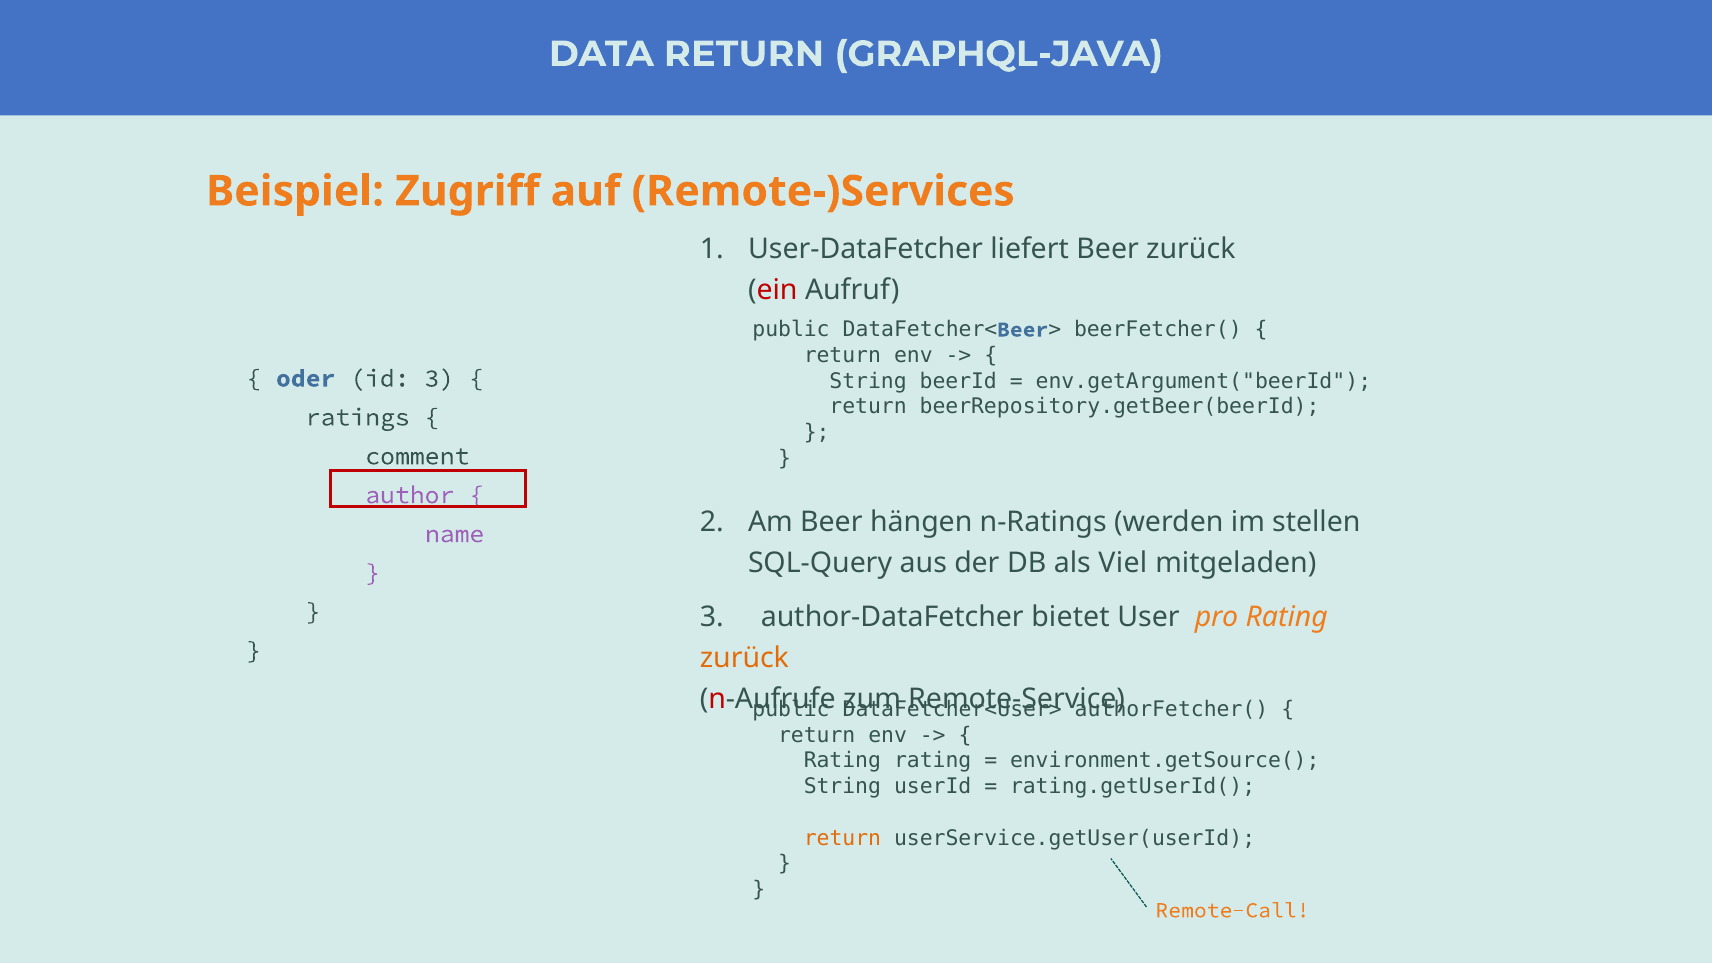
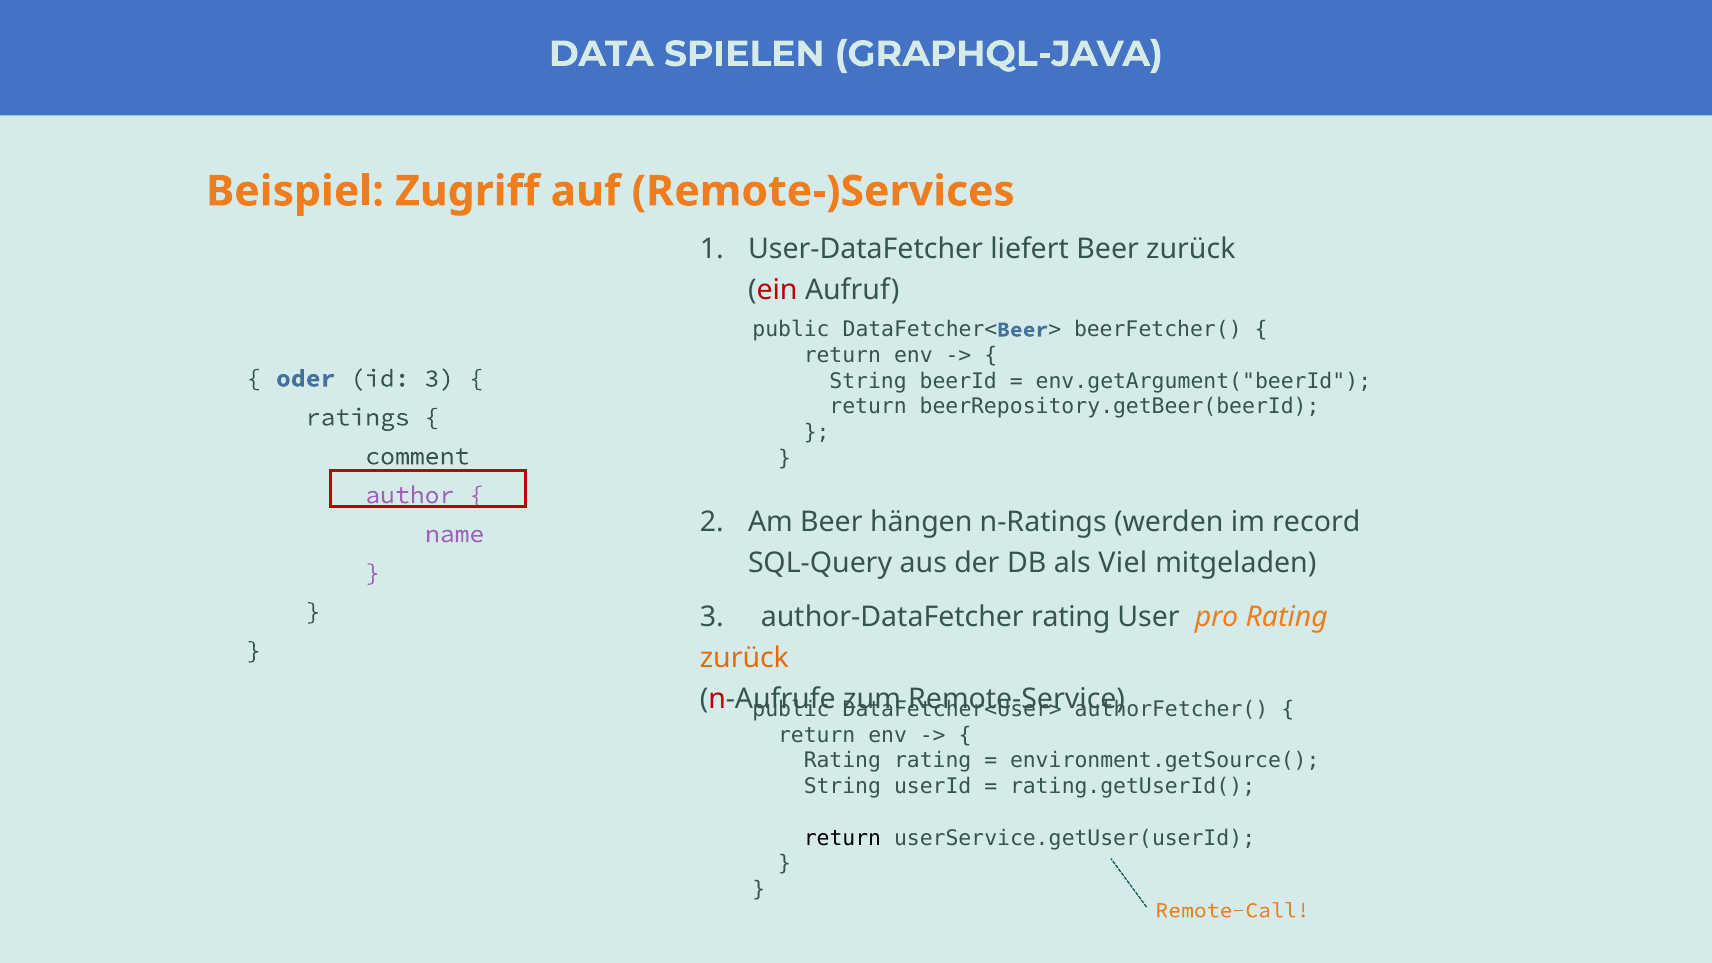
DATA RETURN: RETURN -> SPIELEN (744, 54)
stellen: stellen -> record (1316, 522)
author-DataFetcher bietet: bietet -> rating (1071, 617)
return colour: orange -> black (842, 838)
